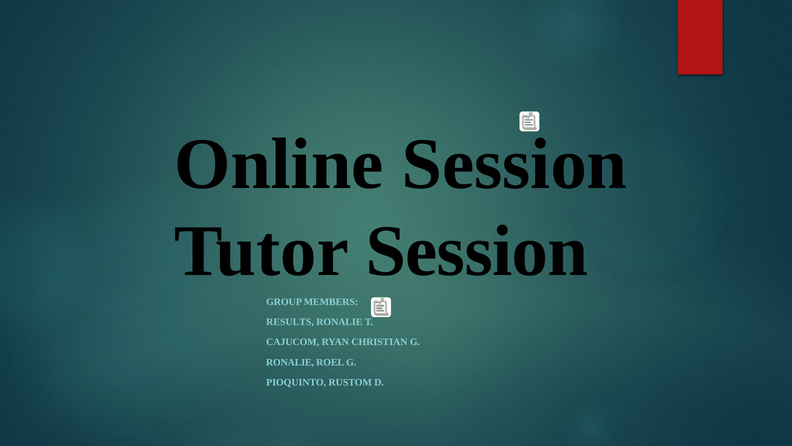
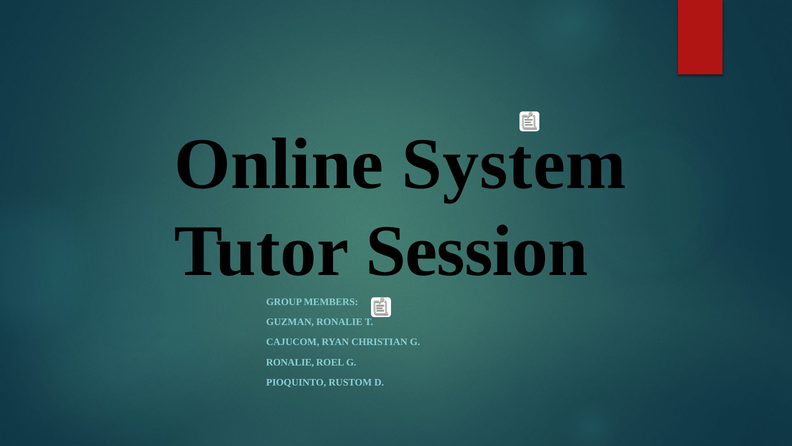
Online Session: Session -> System (514, 164)
RESULTS: RESULTS -> GUZMAN (290, 322)
